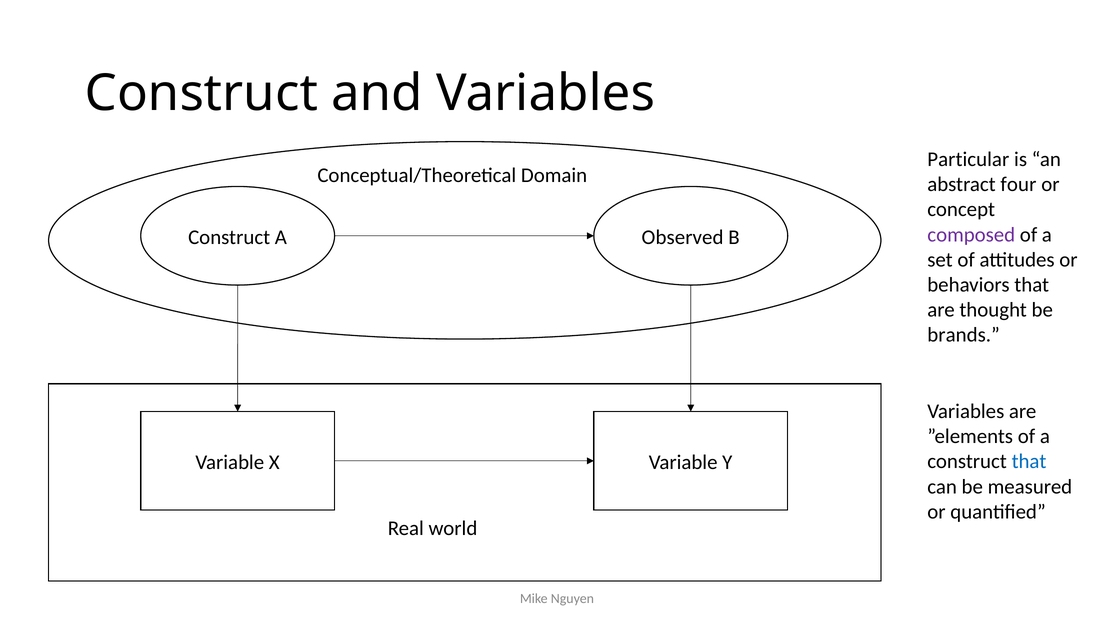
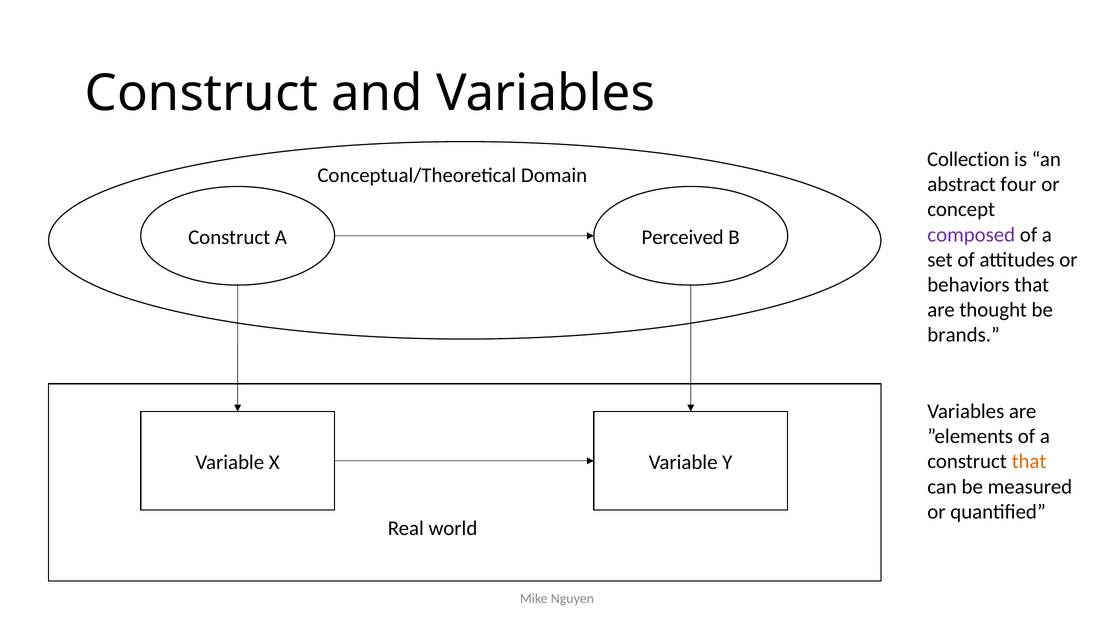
Particular: Particular -> Collection (968, 159)
Observed: Observed -> Perceived (683, 237)
that colour: blue -> orange (1029, 461)
